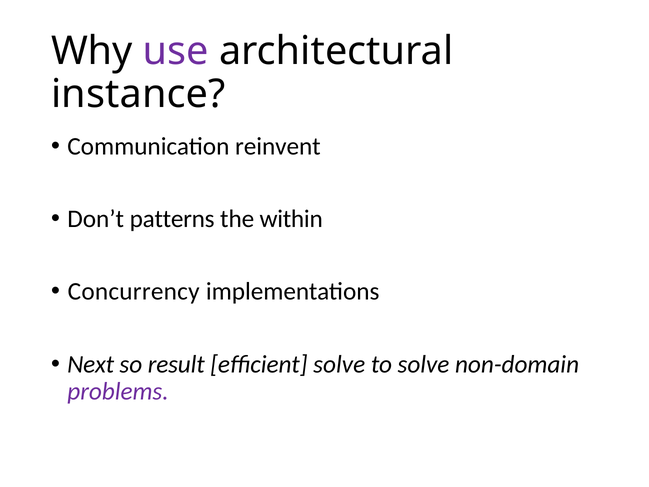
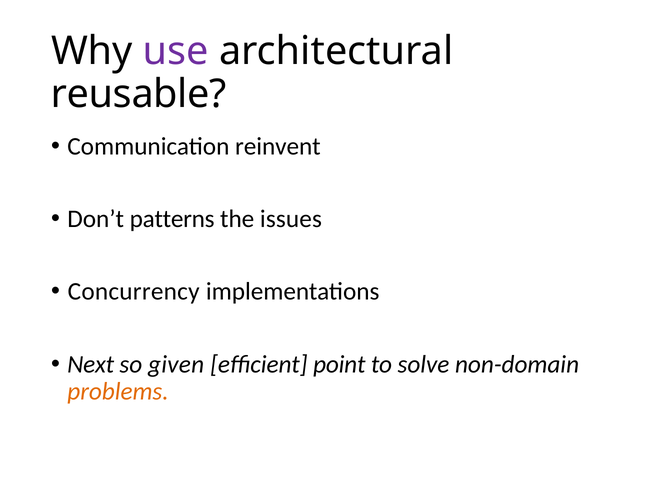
instance: instance -> reusable (139, 94)
within: within -> issues (291, 219)
result: result -> given (176, 364)
efficient solve: solve -> point (339, 364)
problems colour: purple -> orange (118, 391)
